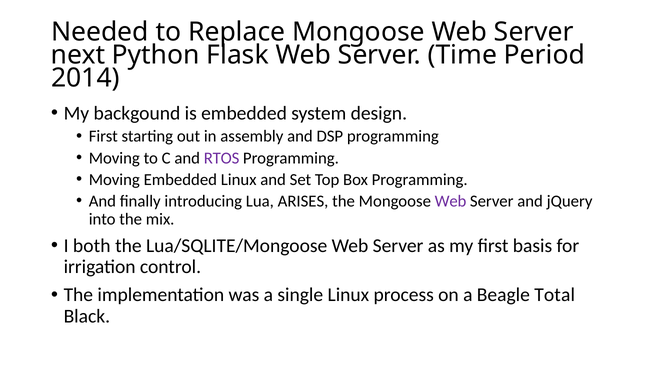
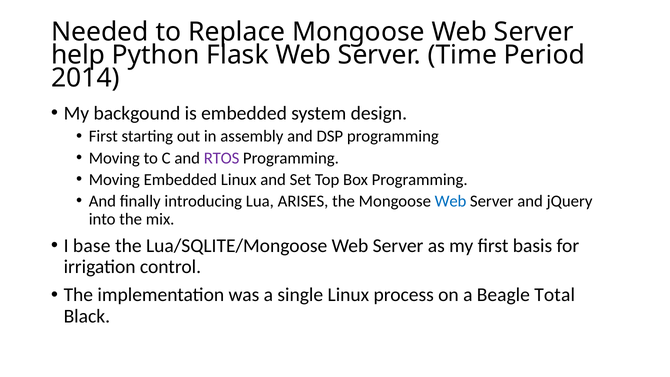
next: next -> help (78, 55)
Web colour: purple -> blue (451, 201)
both: both -> base (92, 246)
